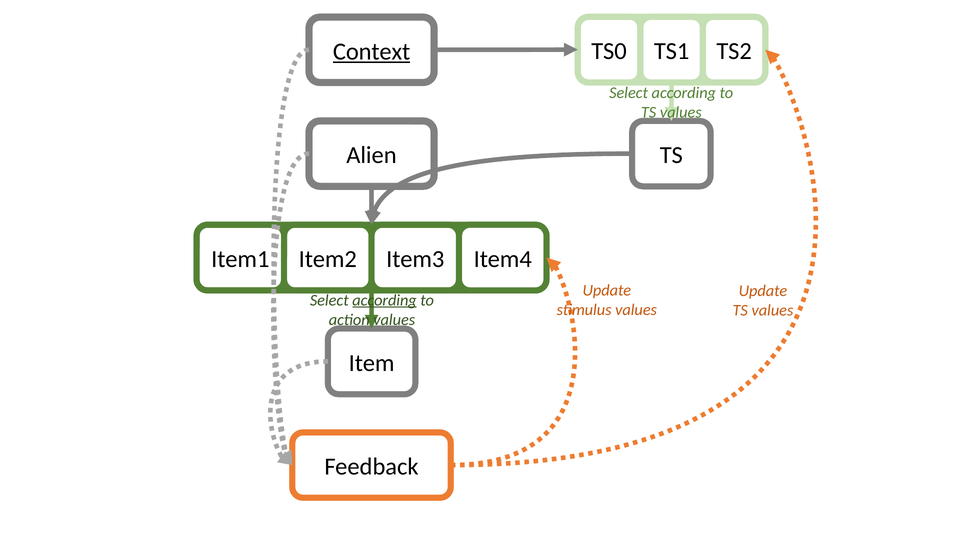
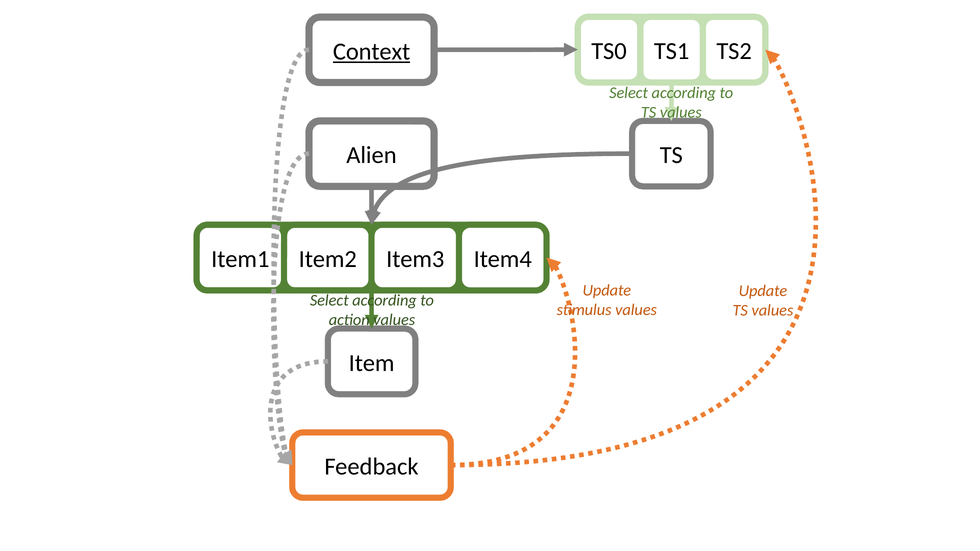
according underline: present -> none (385, 300)
